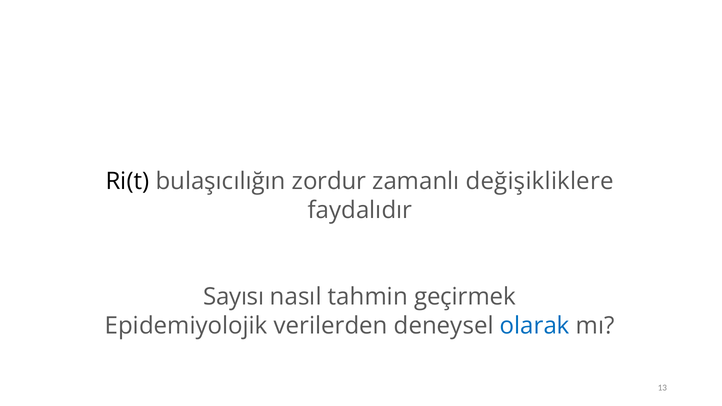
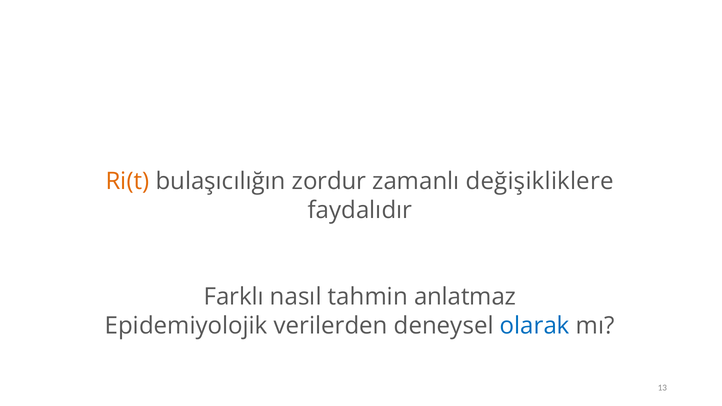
Ri(t colour: black -> orange (127, 181)
Sayısı: Sayısı -> Farklı (234, 297)
geçirmek: geçirmek -> anlatmaz (465, 297)
